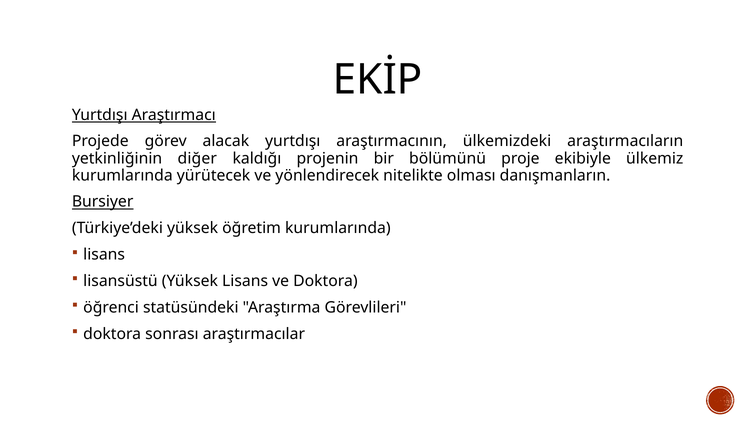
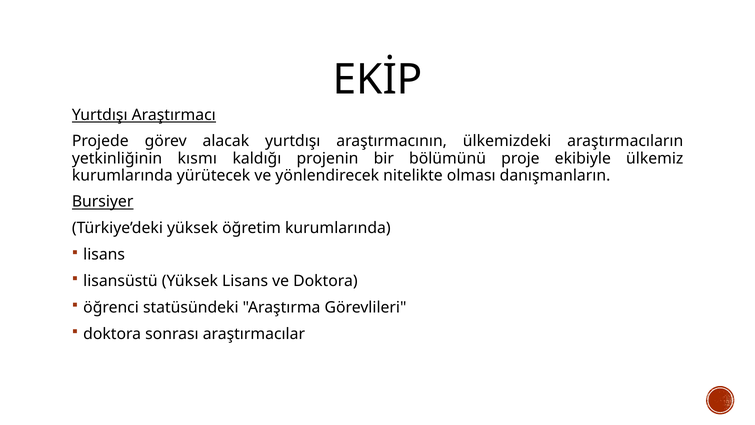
diğer: diğer -> kısmı (197, 158)
